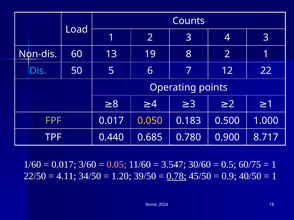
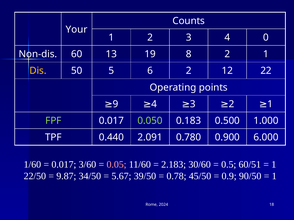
Load: Load -> Your (77, 29)
4 3: 3 -> 0 (266, 38)
Dis colour: light blue -> yellow (38, 71)
6 7: 7 -> 2 (189, 71)
8: 8 -> 9 (115, 104)
0.050 colour: yellow -> light green (150, 121)
0.685: 0.685 -> 2.091 (150, 138)
8.717: 8.717 -> 6.000 (266, 138)
3.547: 3.547 -> 2.183 (174, 165)
60/75: 60/75 -> 60/51 (250, 165)
4.11: 4.11 -> 9.87 (66, 177)
1.20: 1.20 -> 5.67 (121, 177)
0.78 underline: present -> none (176, 177)
40/50: 40/50 -> 90/50 (250, 177)
